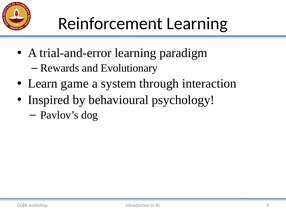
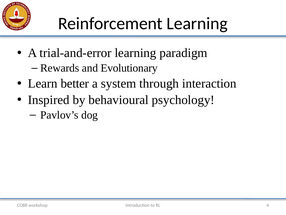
game: game -> better (75, 83)
